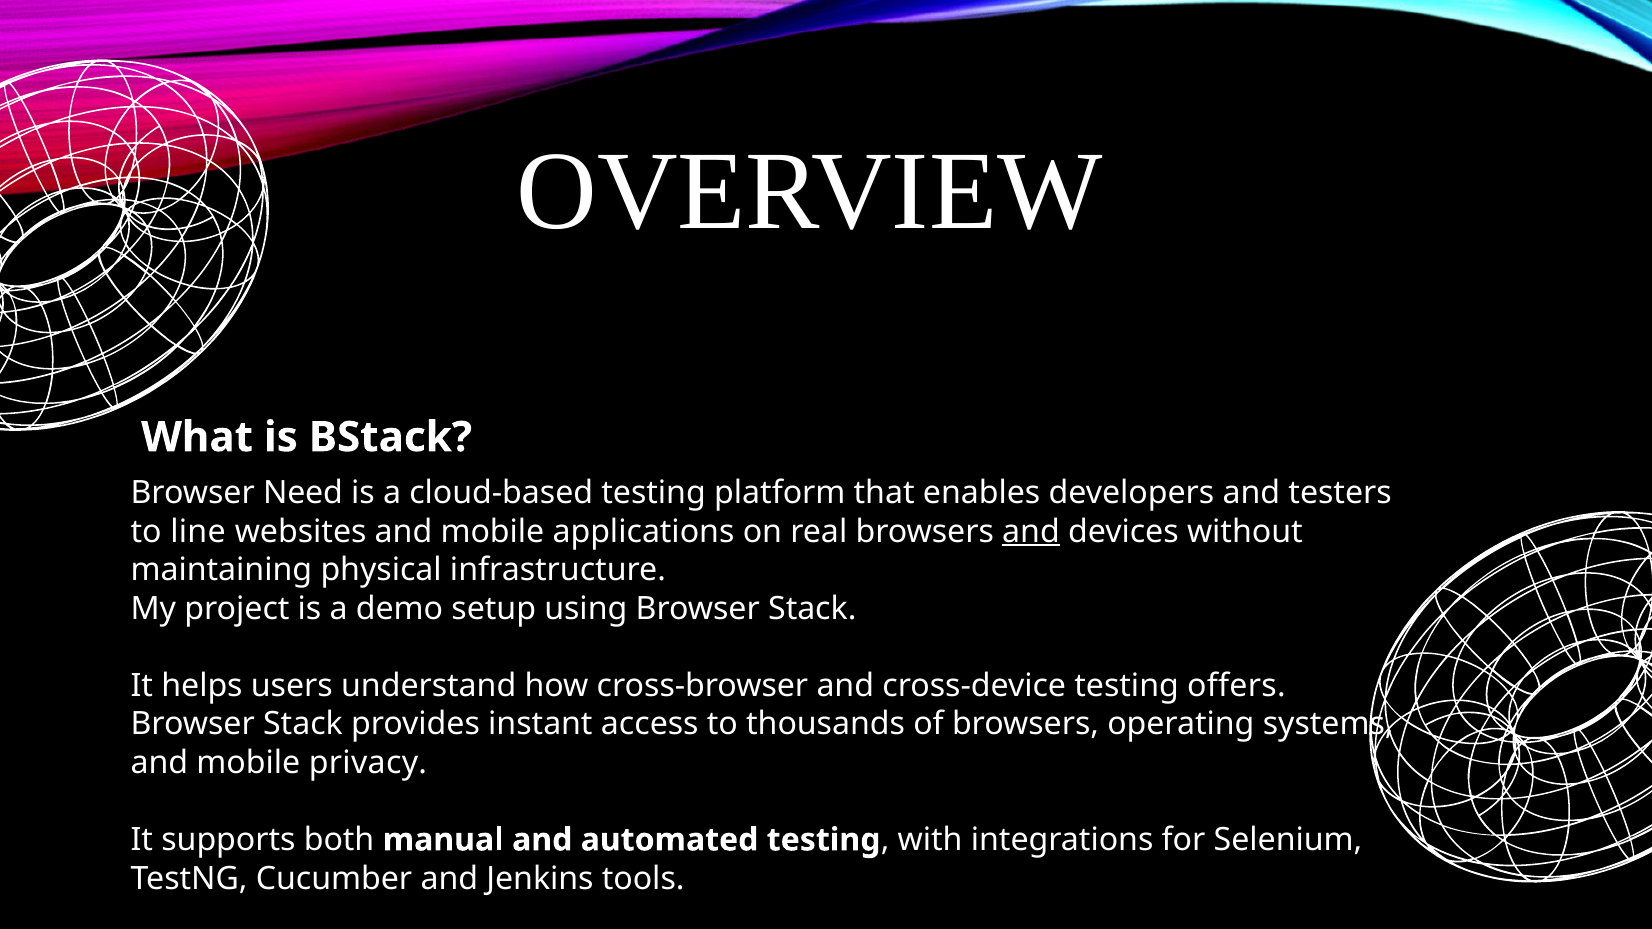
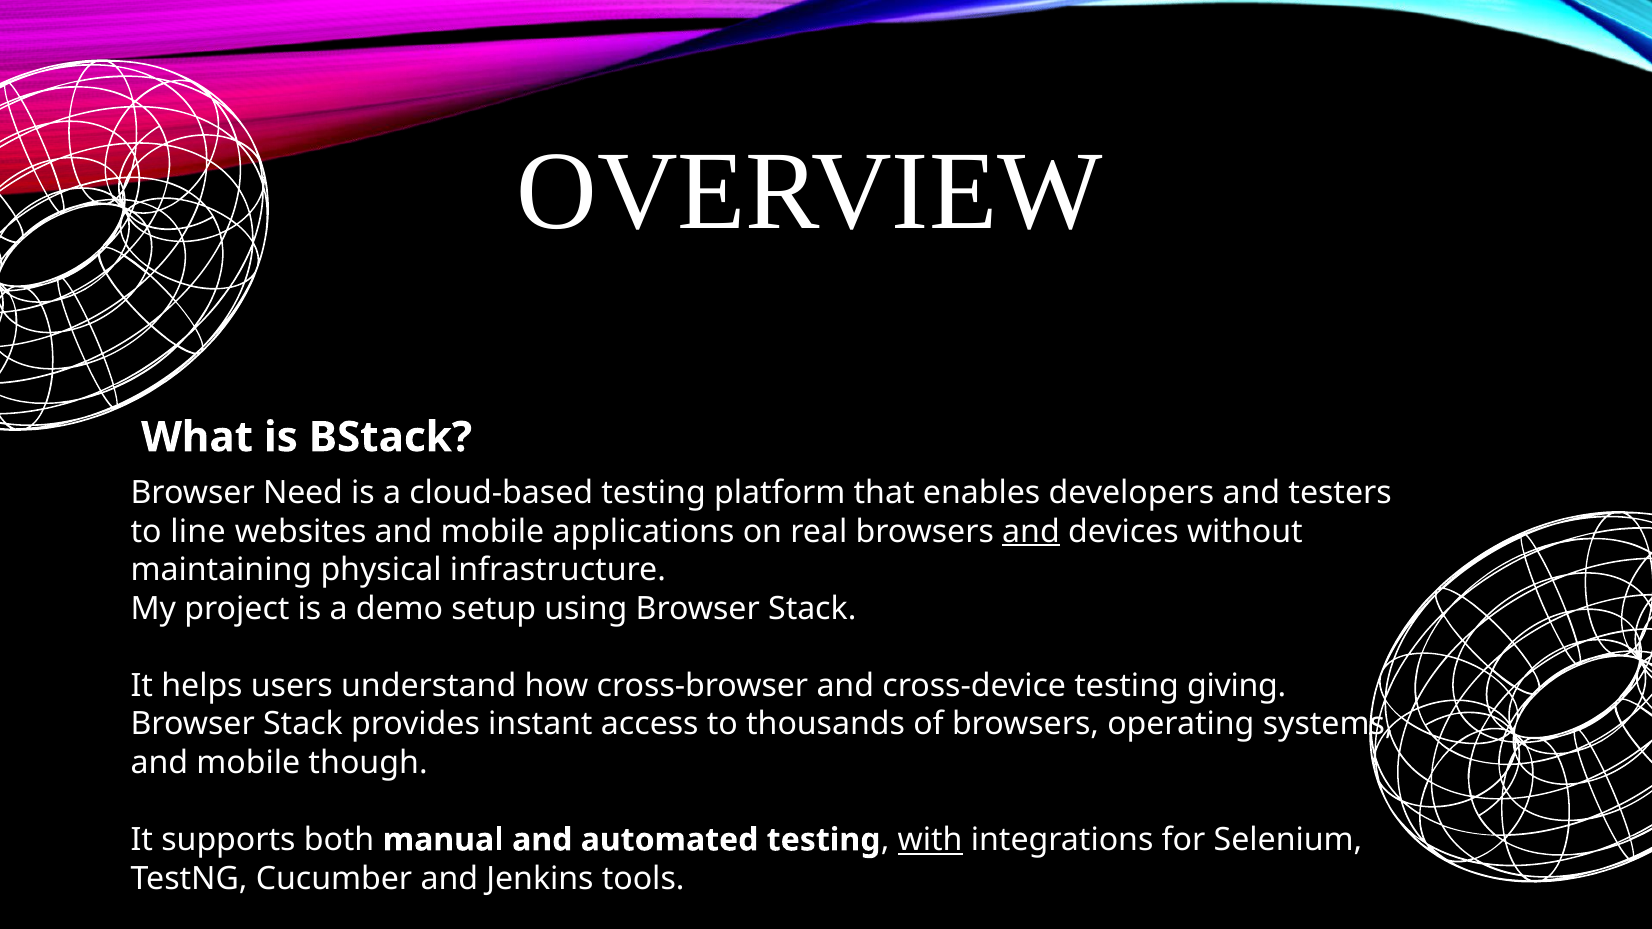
offers: offers -> giving (1237, 686)
privacy: privacy -> though (368, 763)
with underline: none -> present (930, 840)
